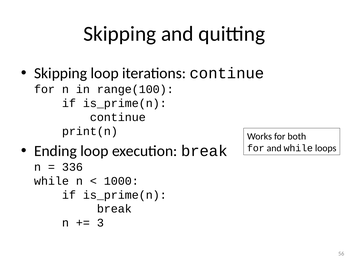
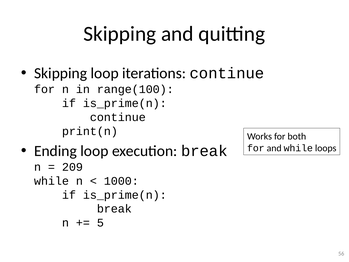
336: 336 -> 209 (72, 167)
3: 3 -> 5 (100, 223)
